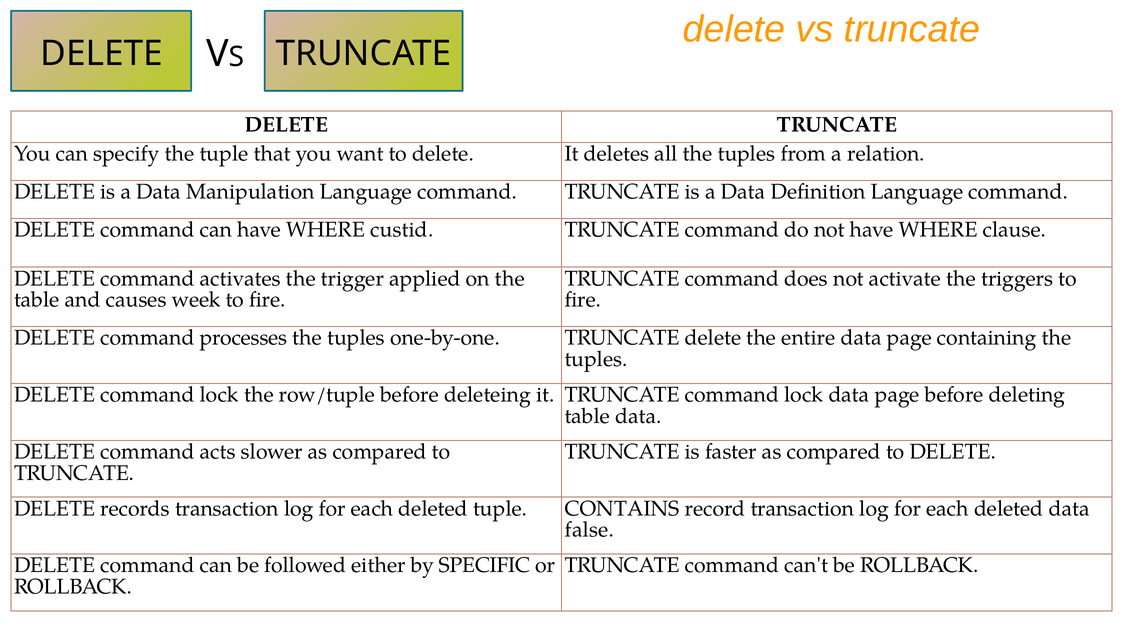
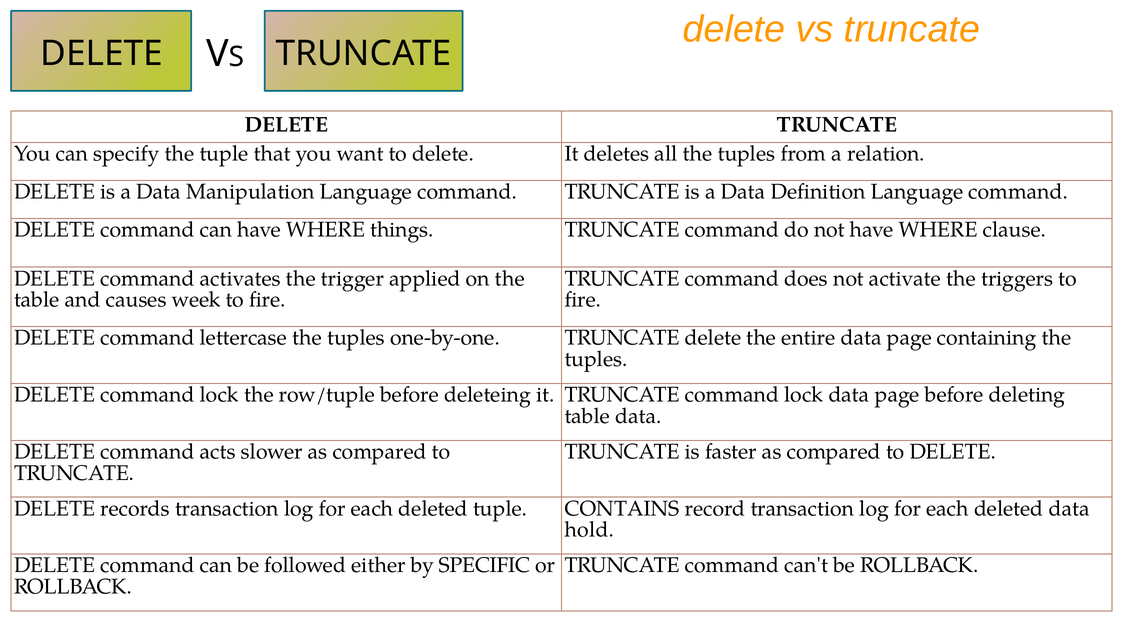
custid: custid -> things (402, 230)
processes: processes -> lettercase (243, 338)
false: false -> hold (589, 530)
